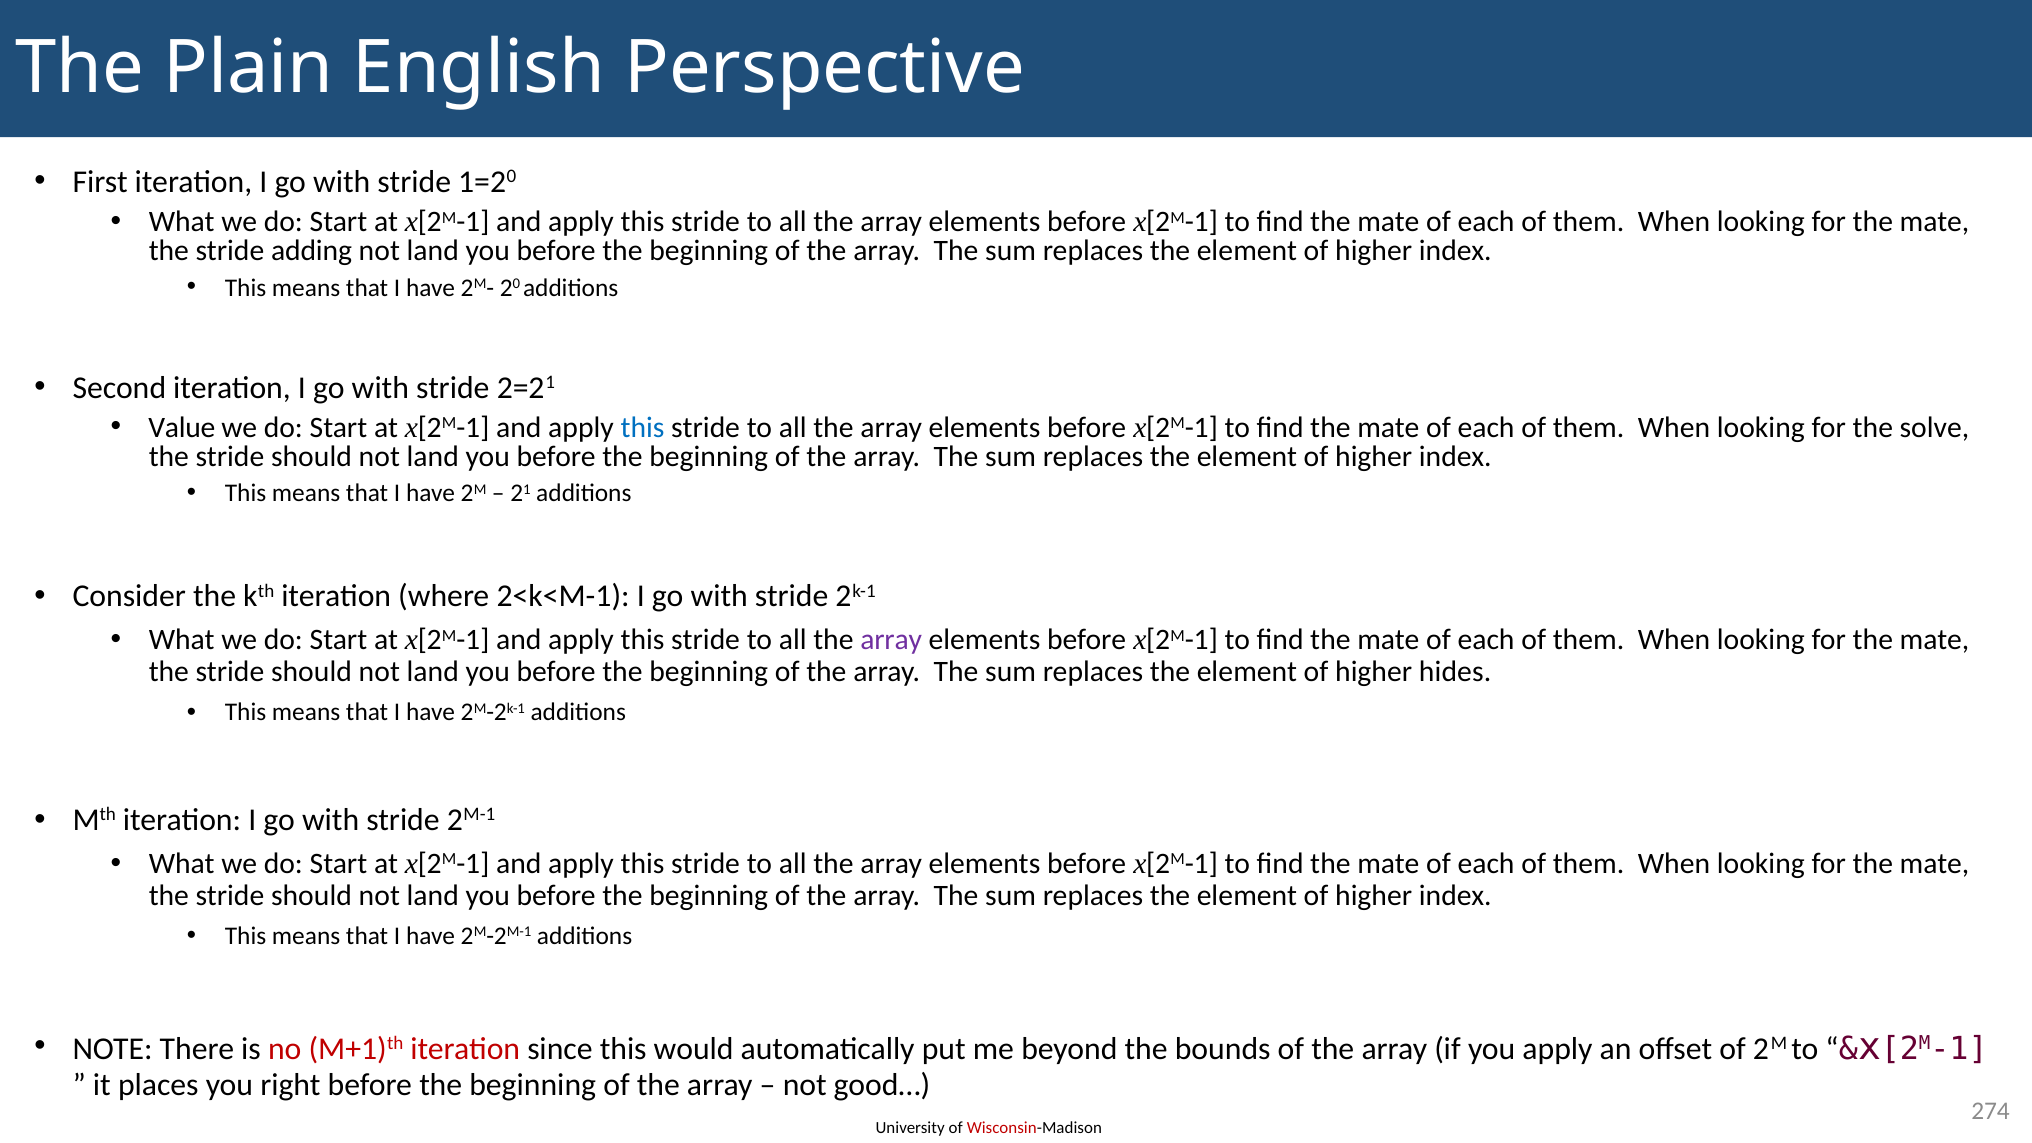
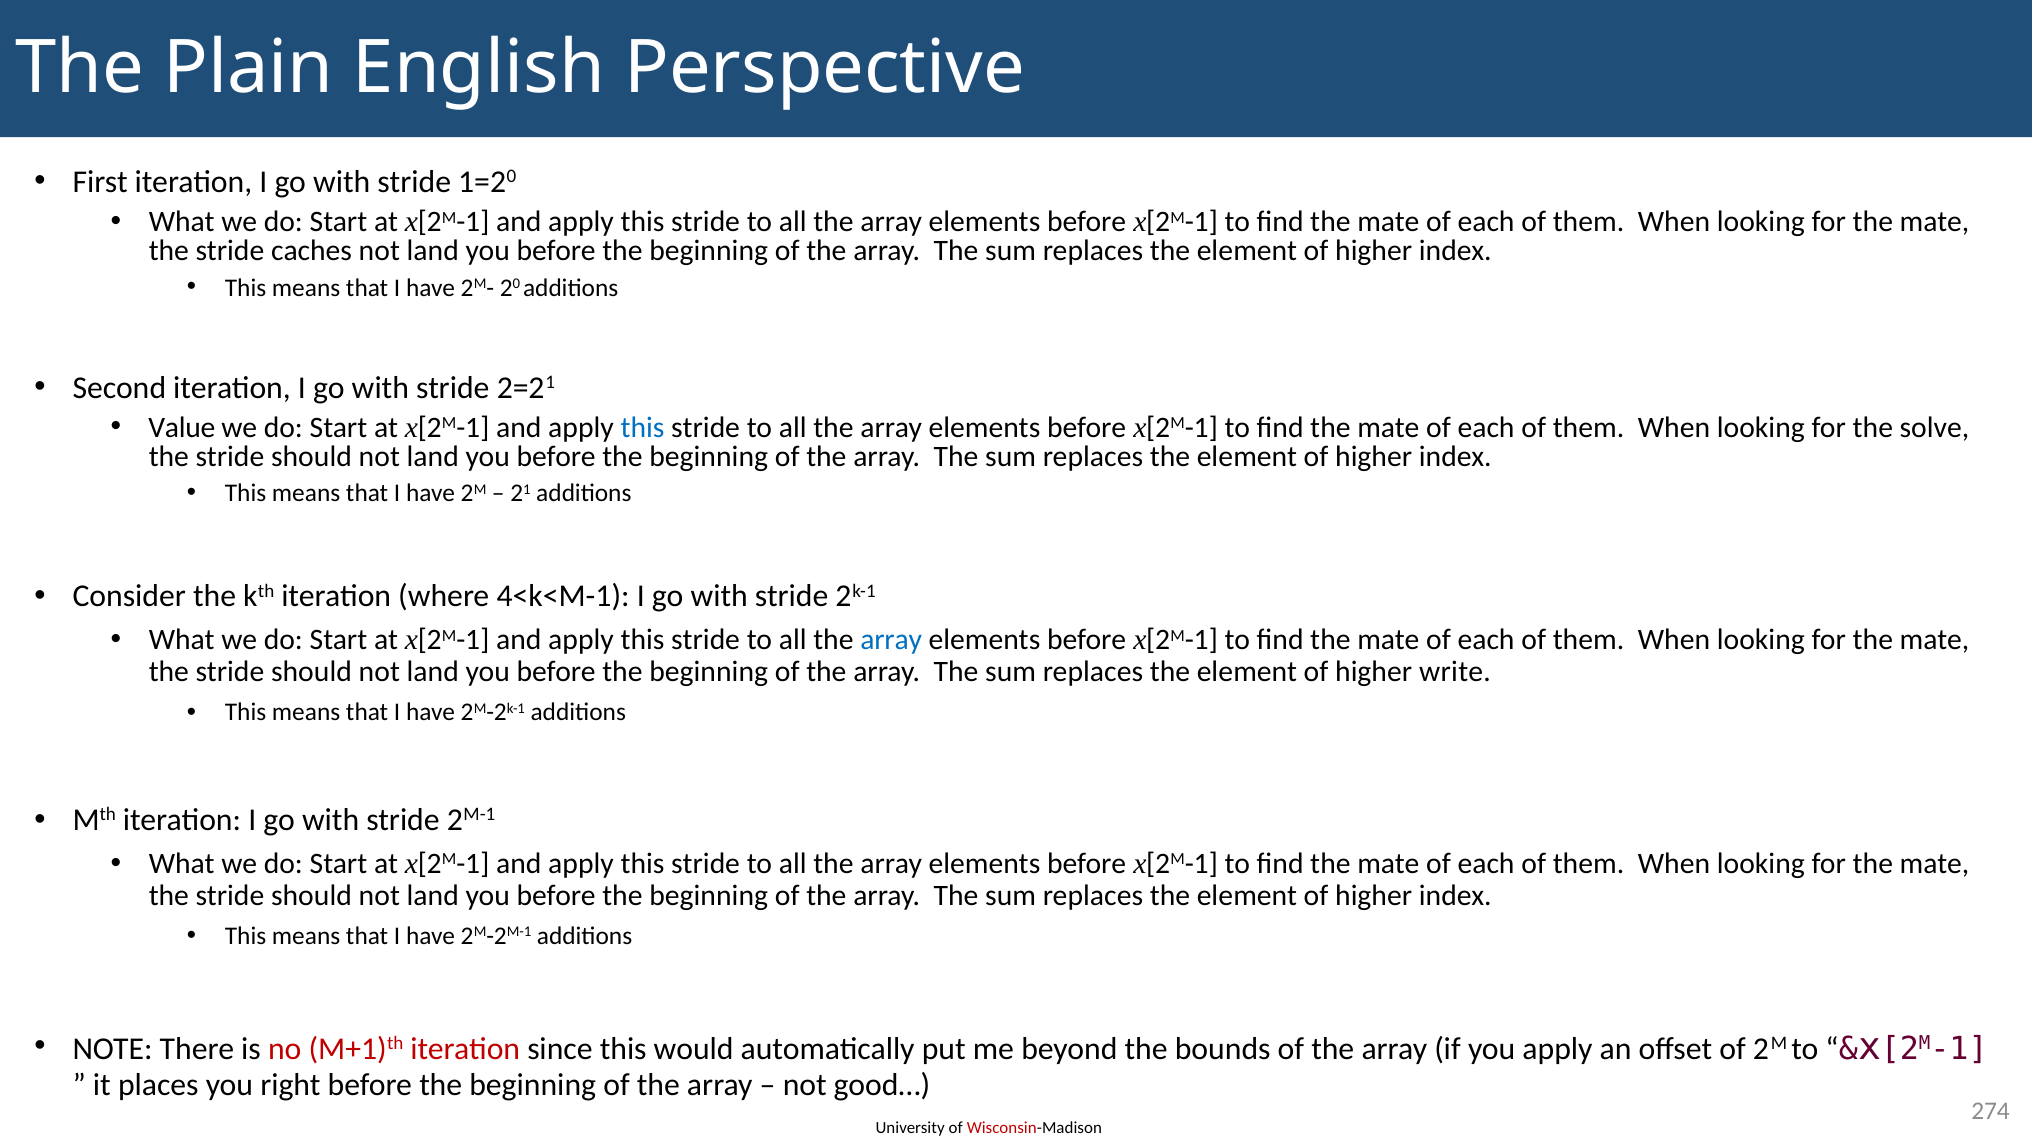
adding: adding -> caches (311, 251)
2<k<M-1: 2<k<M-1 -> 4<k<M-1 (563, 596)
array colour: purple -> blue (891, 640)
hides: hides -> write (1455, 672)
